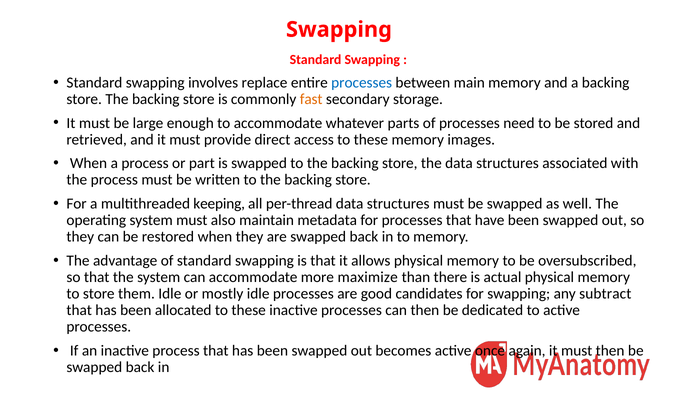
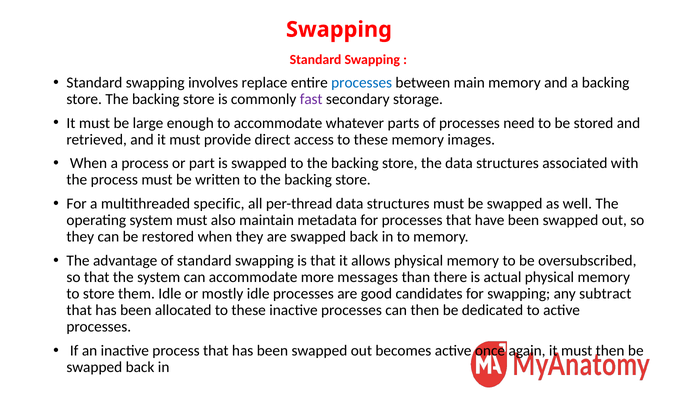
fast colour: orange -> purple (311, 99)
keeping: keeping -> specific (219, 204)
maximize: maximize -> messages (368, 277)
